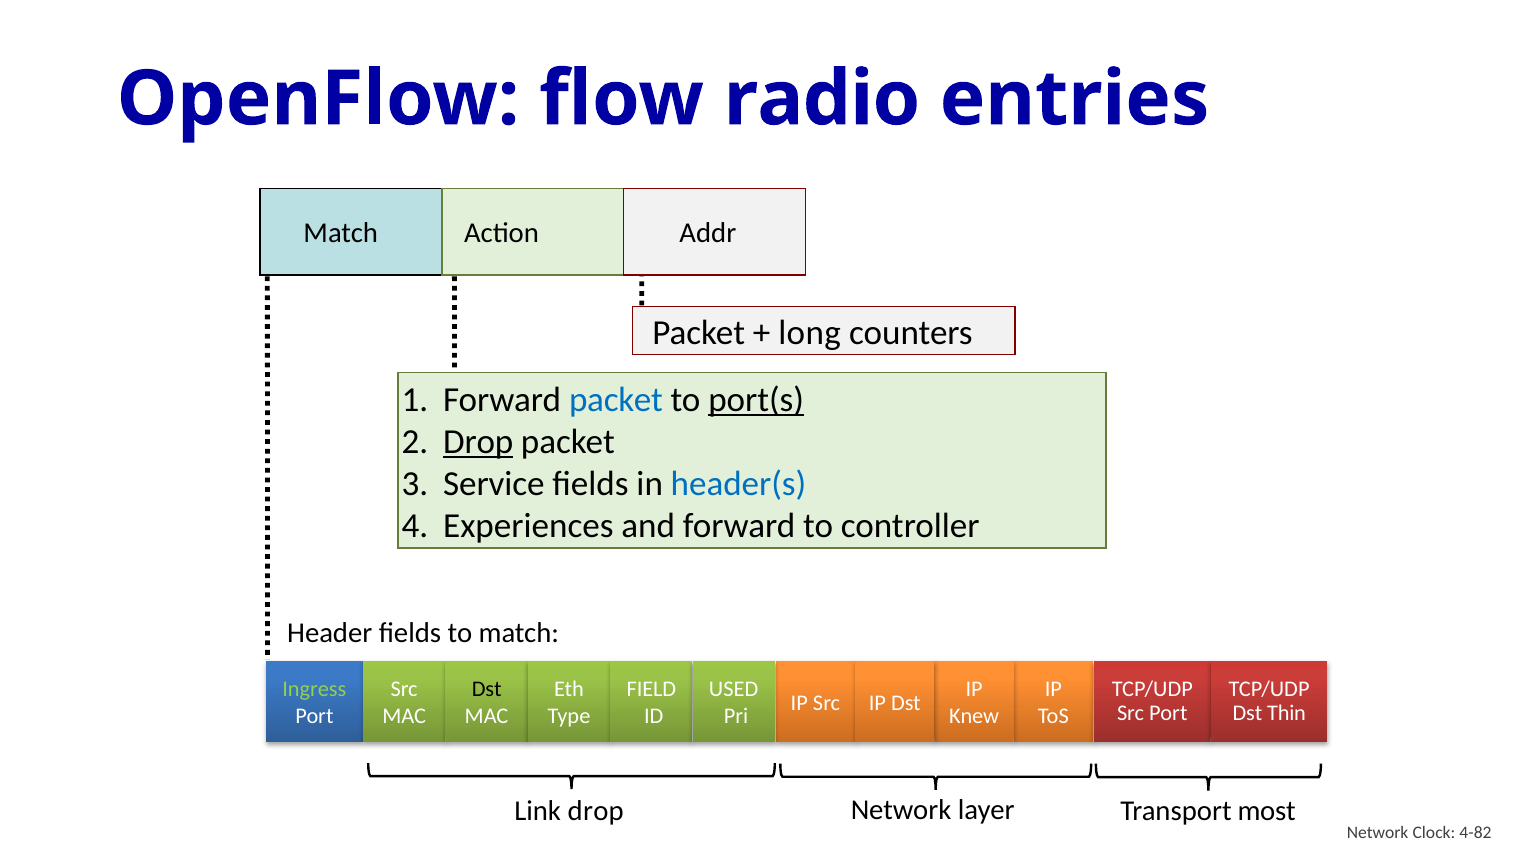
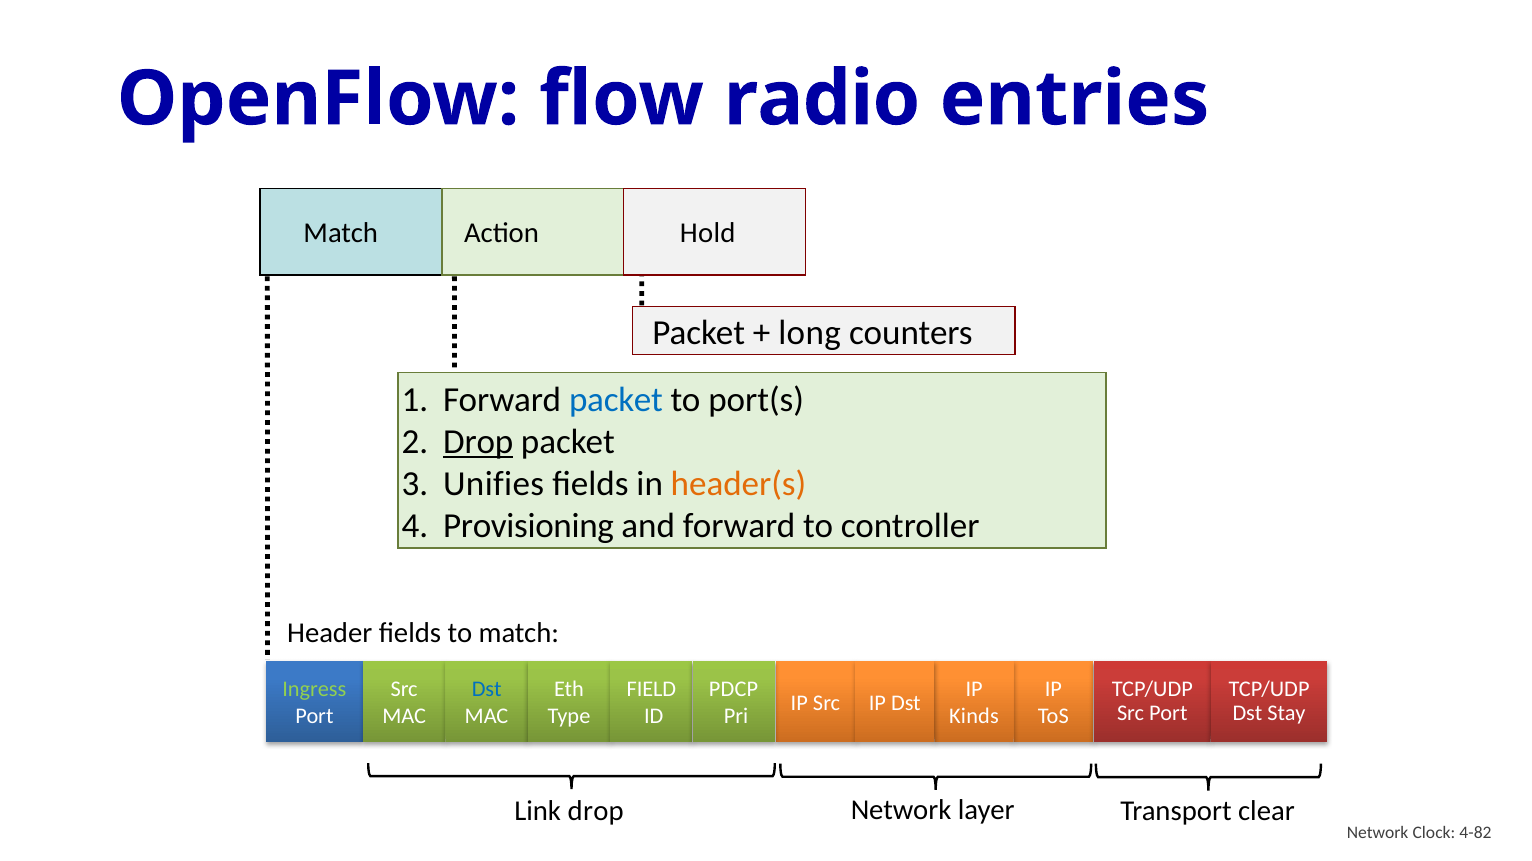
Addr: Addr -> Hold (708, 234)
port(s underline: present -> none (756, 400)
Service: Service -> Unifies (494, 484)
header(s colour: blue -> orange (739, 484)
Experiences: Experiences -> Provisioning (528, 526)
Dst colour: black -> blue (487, 690)
USED: USED -> PDCP (734, 690)
Thin: Thin -> Stay (1286, 714)
Knew: Knew -> Kinds (974, 717)
most: most -> clear (1266, 811)
